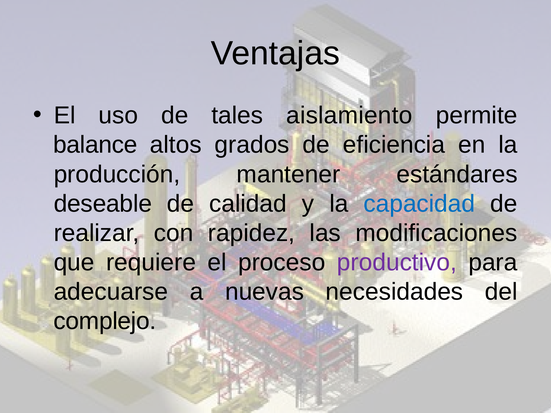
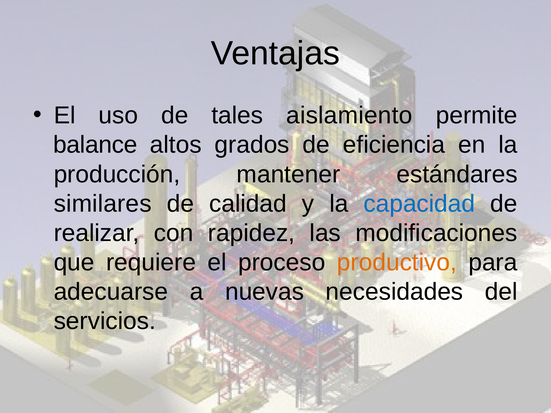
deseable: deseable -> similares (103, 204)
productivo colour: purple -> orange (397, 263)
complejo: complejo -> servicios (105, 321)
